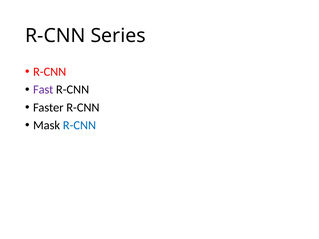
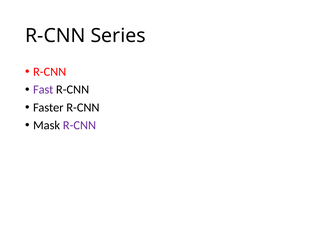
R-CNN colour: blue -> purple (79, 125)
